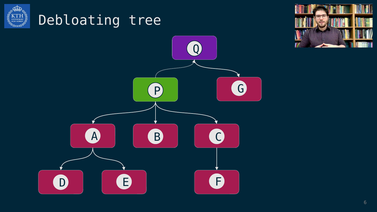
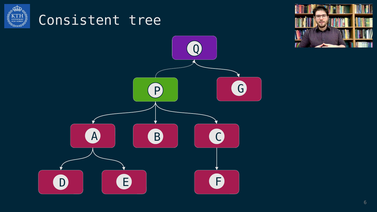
Debloating: Debloating -> Consistent (79, 20)
